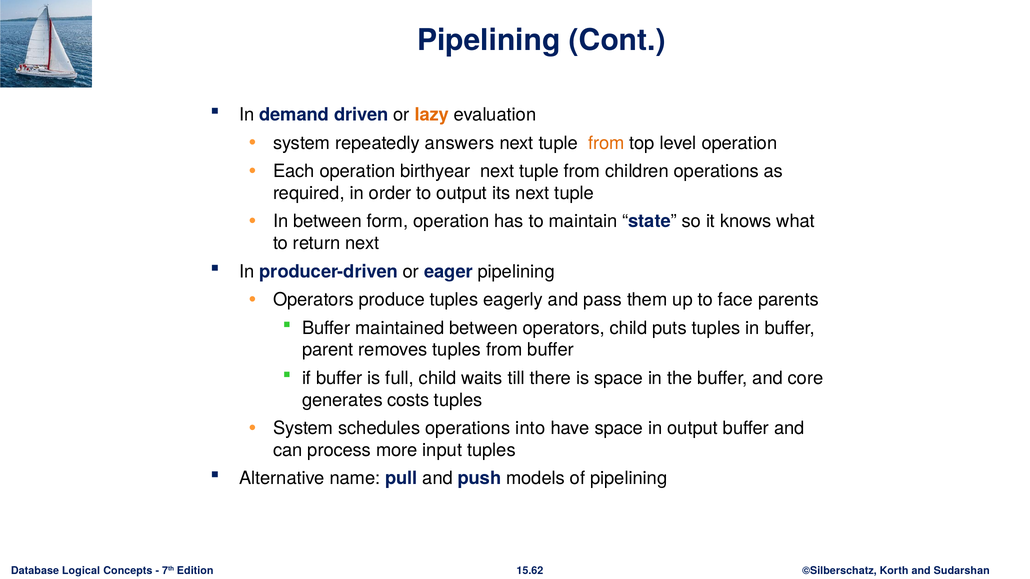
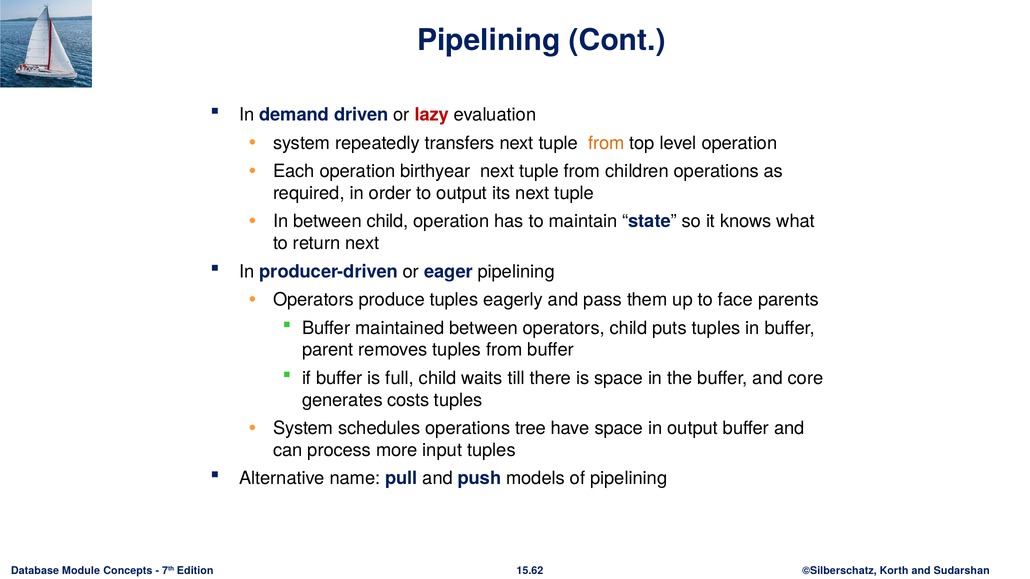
lazy colour: orange -> red (432, 115)
answers: answers -> transfers (460, 143)
between form: form -> child (388, 222)
into: into -> tree (531, 429)
Logical: Logical -> Module (81, 571)
